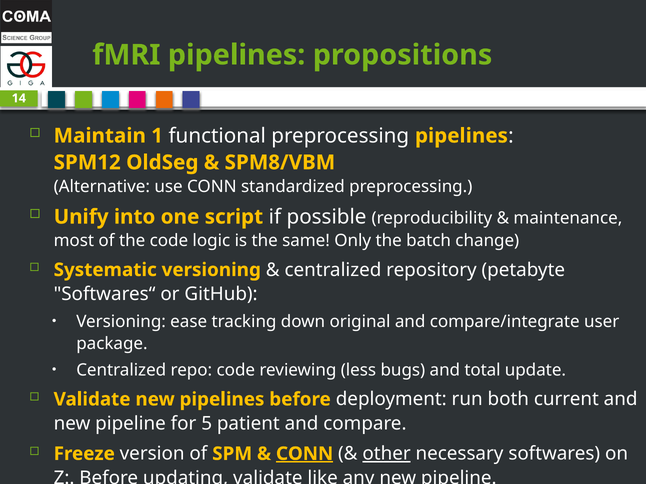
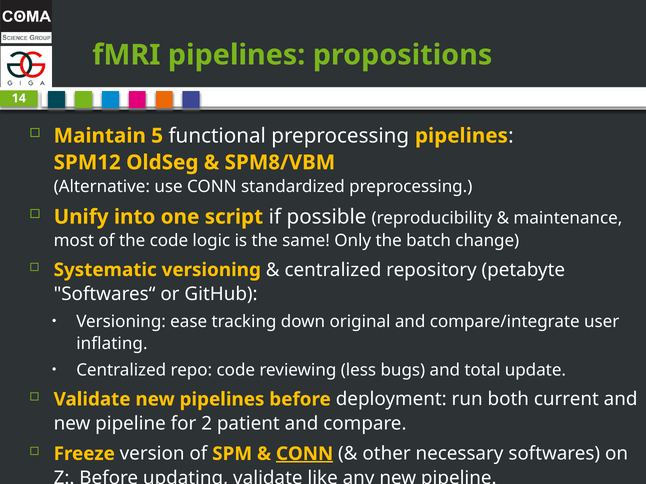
1: 1 -> 5 (157, 136)
package: package -> inflating (112, 344)
5: 5 -> 2 (207, 424)
other underline: present -> none (387, 454)
